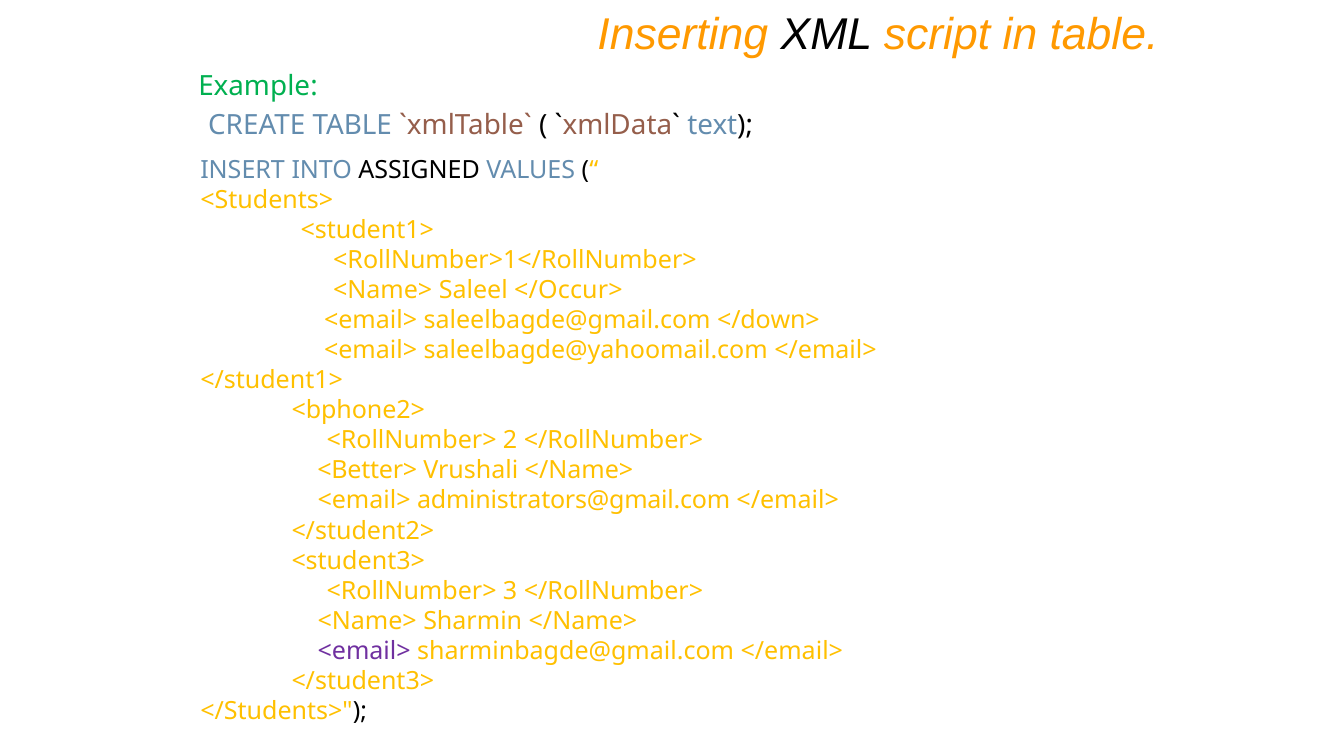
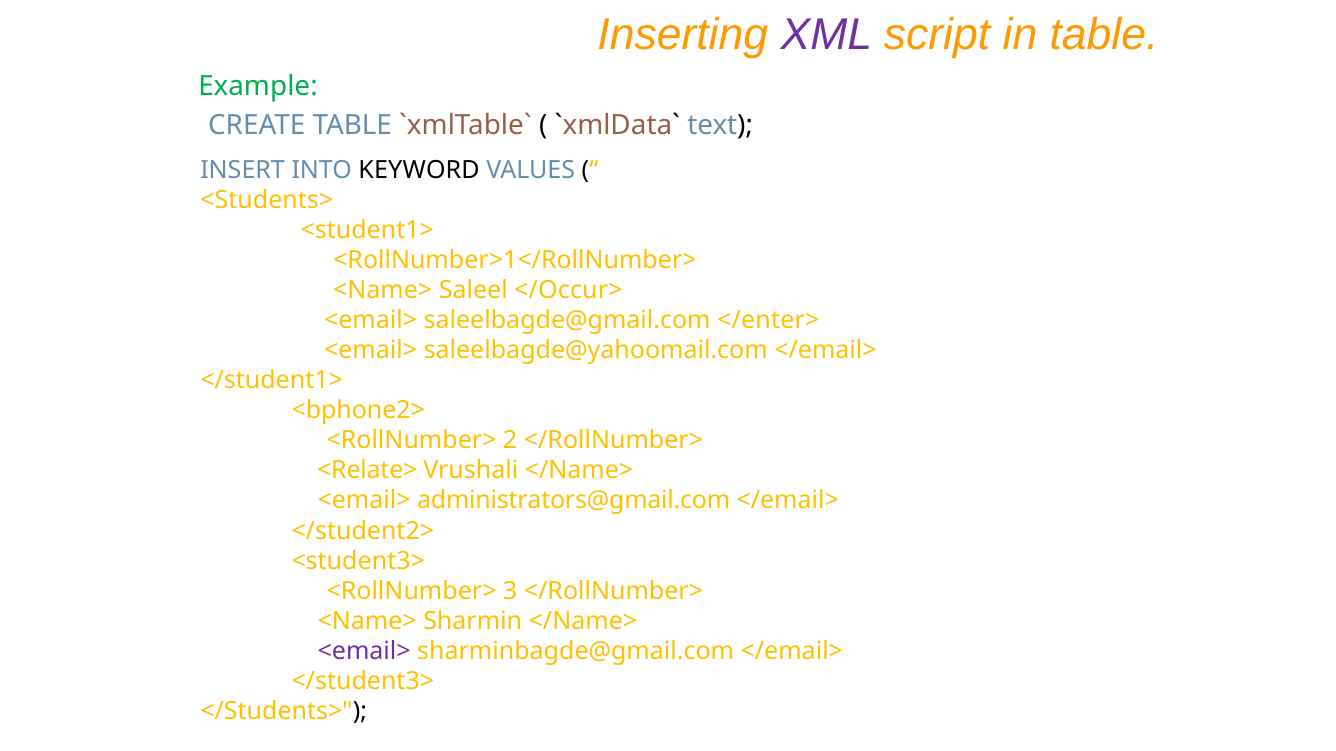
XML colour: black -> purple (826, 35)
ASSIGNED: ASSIGNED -> KEYWORD (419, 170)
</down>: </down> -> </enter> (768, 321)
<Better>: <Better> -> <Relate> (367, 471)
